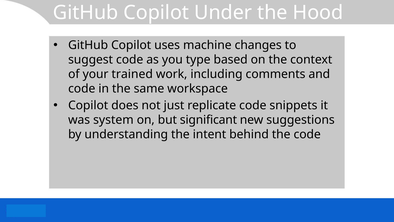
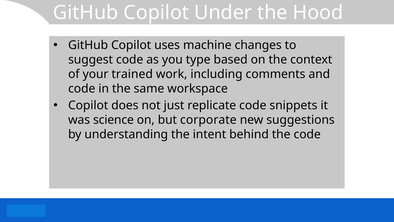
system: system -> science (113, 120)
significant: significant -> corporate (208, 120)
